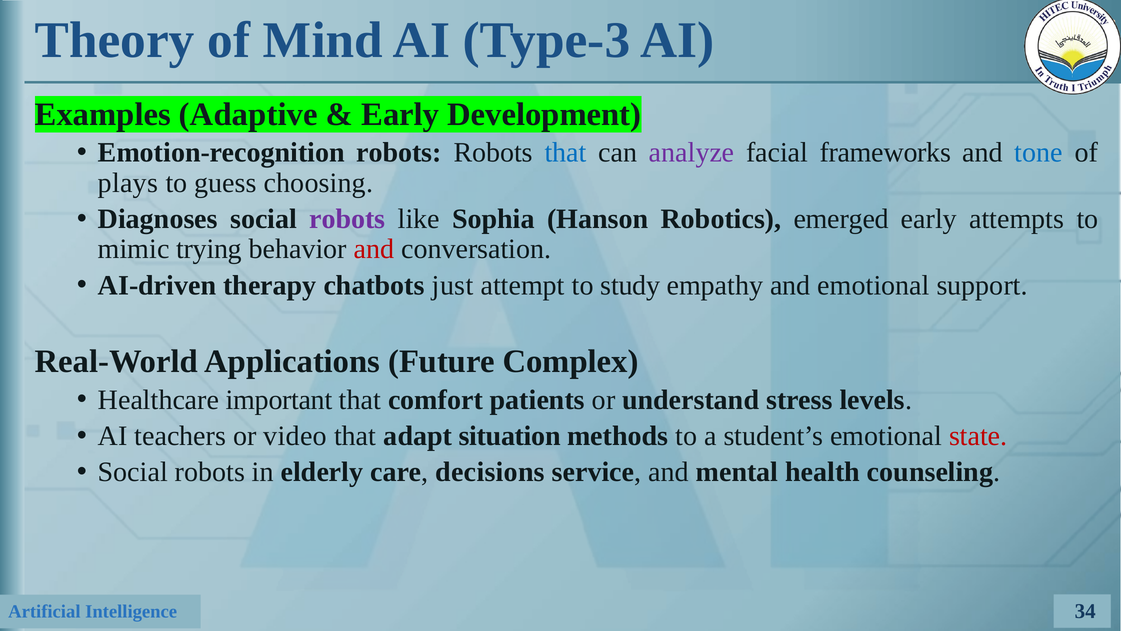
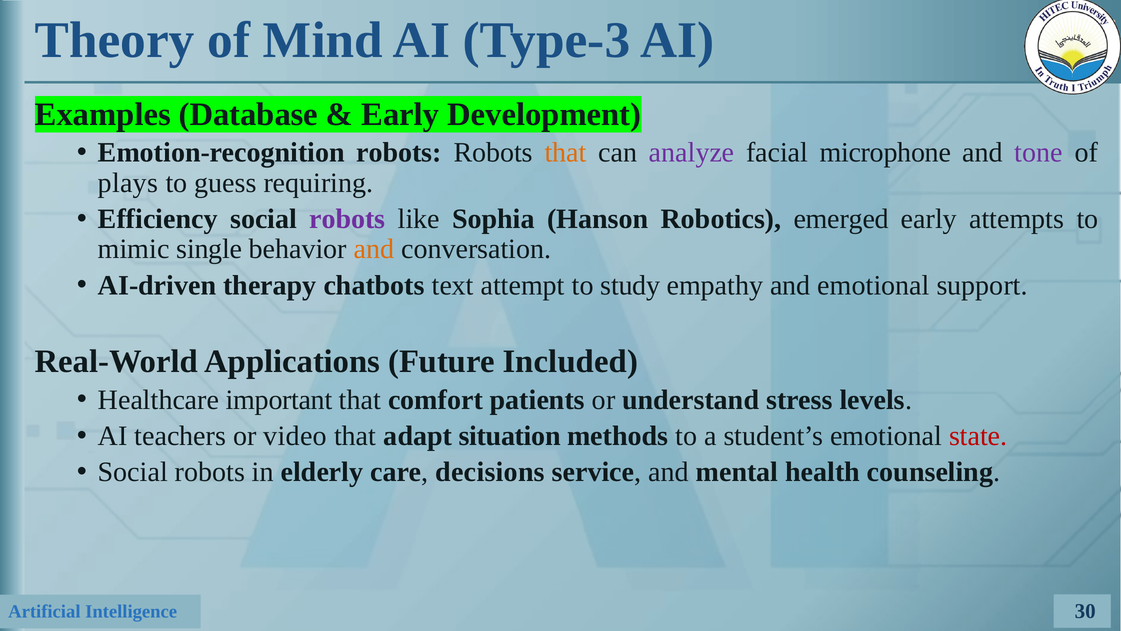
Adaptive: Adaptive -> Database (248, 114)
that colour: blue -> orange (566, 152)
frameworks: frameworks -> microphone (885, 152)
tone colour: blue -> purple (1039, 152)
choosing: choosing -> requiring (318, 183)
Diagnoses: Diagnoses -> Efficiency (158, 219)
trying: trying -> single (209, 249)
and colour: red -> orange (374, 249)
just: just -> text (453, 285)
Complex: Complex -> Included (570, 361)
34: 34 -> 30 (1085, 611)
